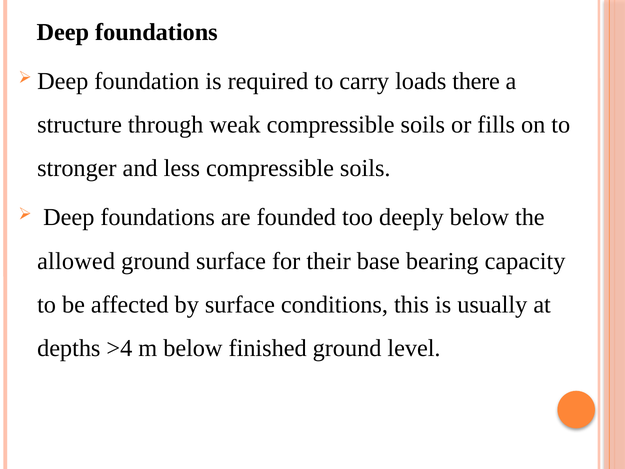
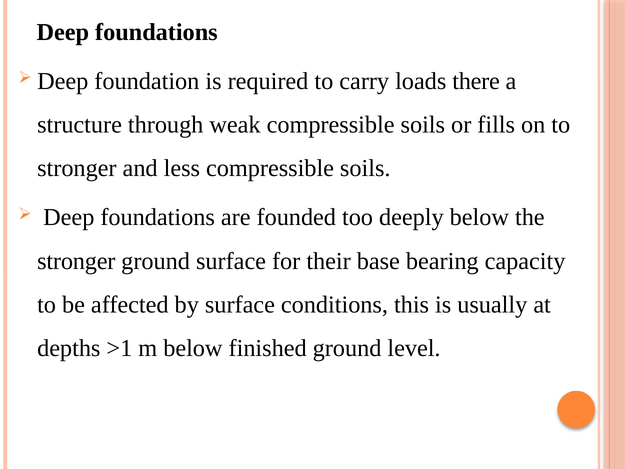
allowed: allowed -> stronger (76, 261)
>4: >4 -> >1 (119, 348)
